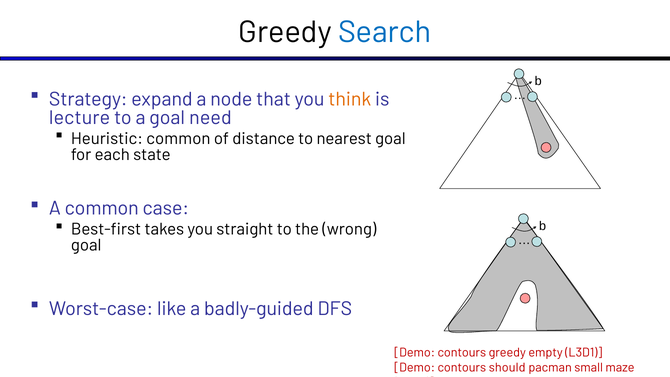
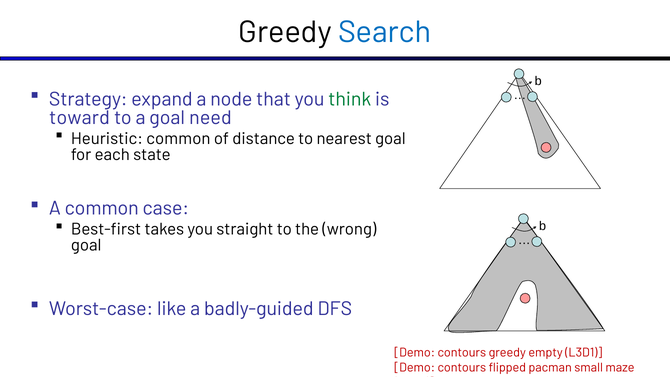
think colour: orange -> green (350, 99)
lecture: lecture -> toward (80, 118)
should: should -> flipped (507, 367)
